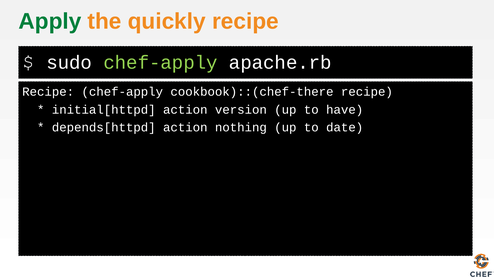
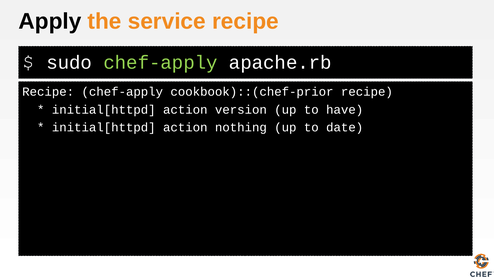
Apply colour: green -> black (50, 21)
quickly: quickly -> service (167, 21)
cookbook)::(chef-there: cookbook)::(chef-there -> cookbook)::(chef-prior (252, 92)
depends[httpd: depends[httpd -> initial[httpd (104, 127)
